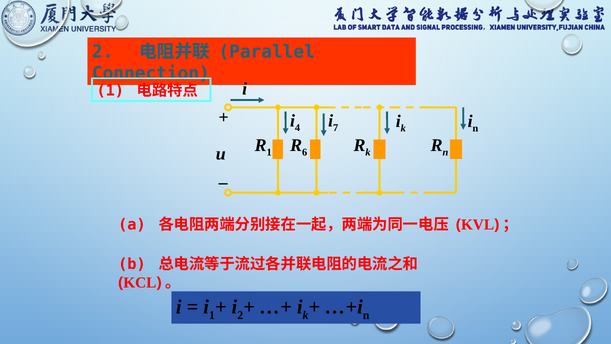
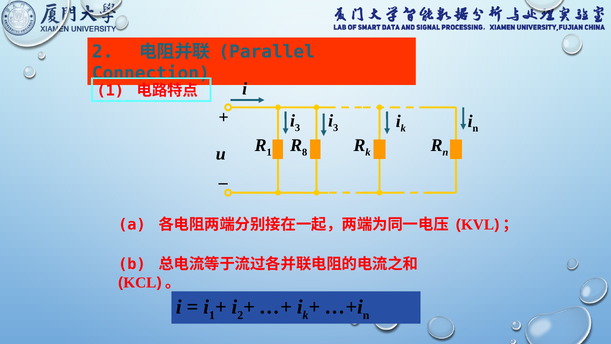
4: 4 -> 3 (298, 127)
7: 7 -> 3 (336, 127)
6: 6 -> 8 (305, 152)
